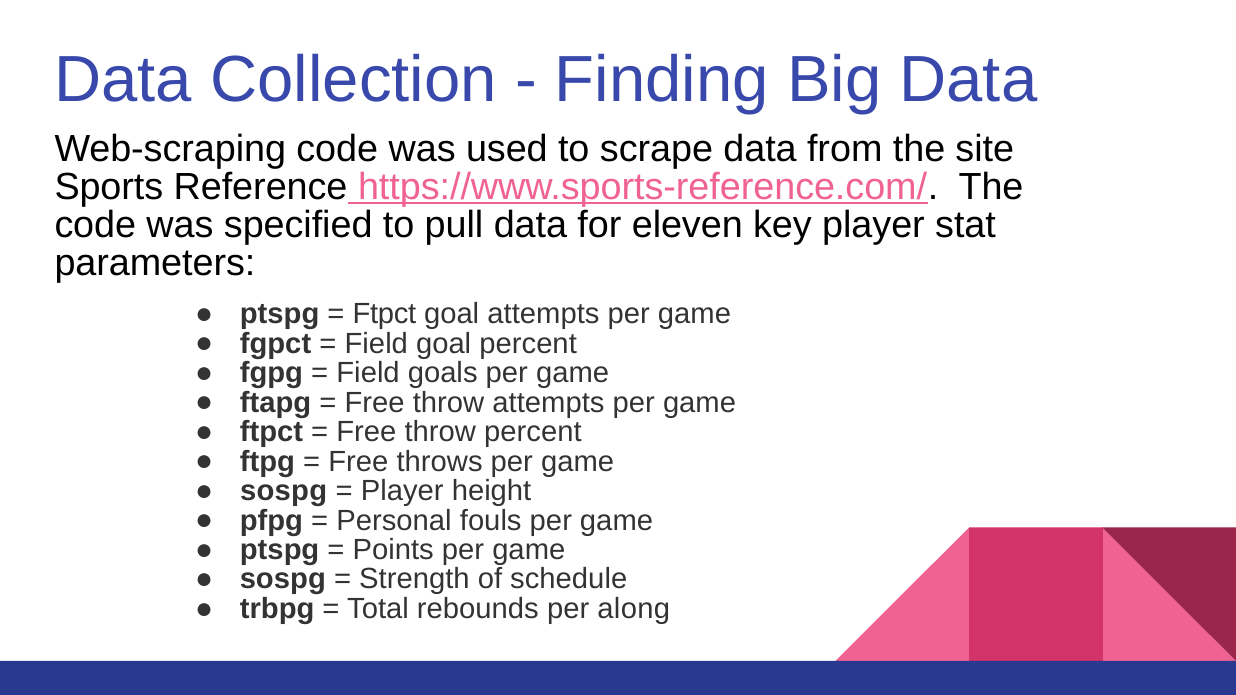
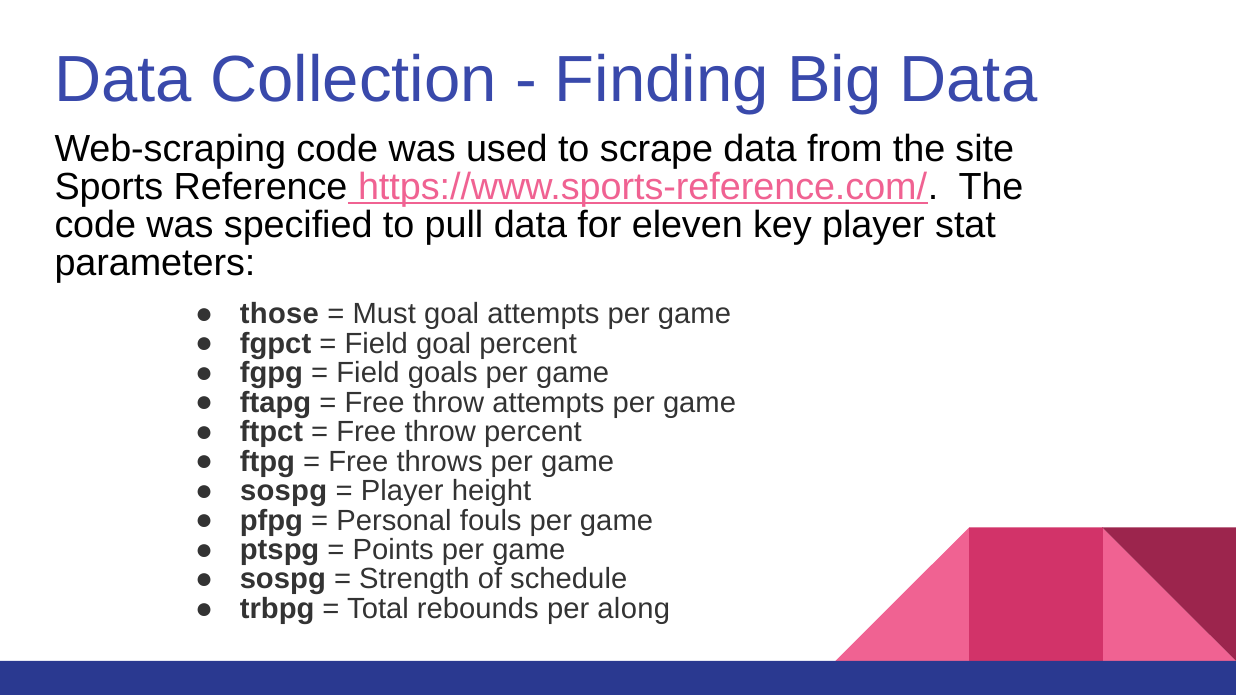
ptspg: ptspg -> those (279, 314)
Ftpct: Ftpct -> Must (384, 314)
